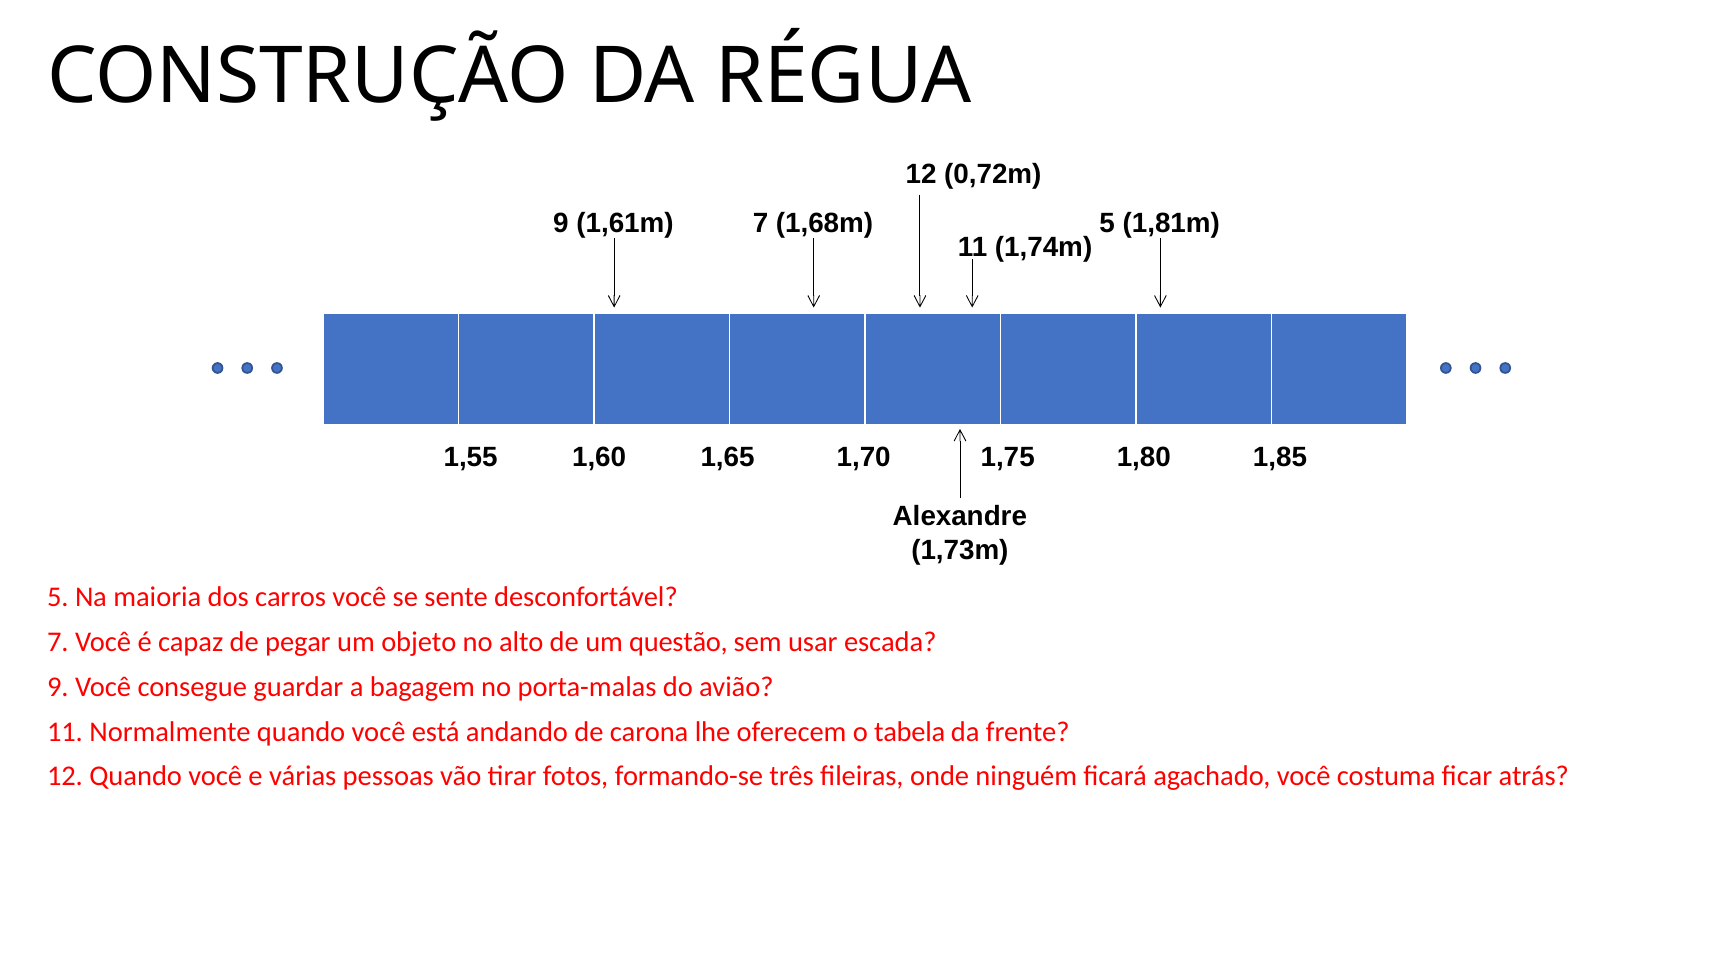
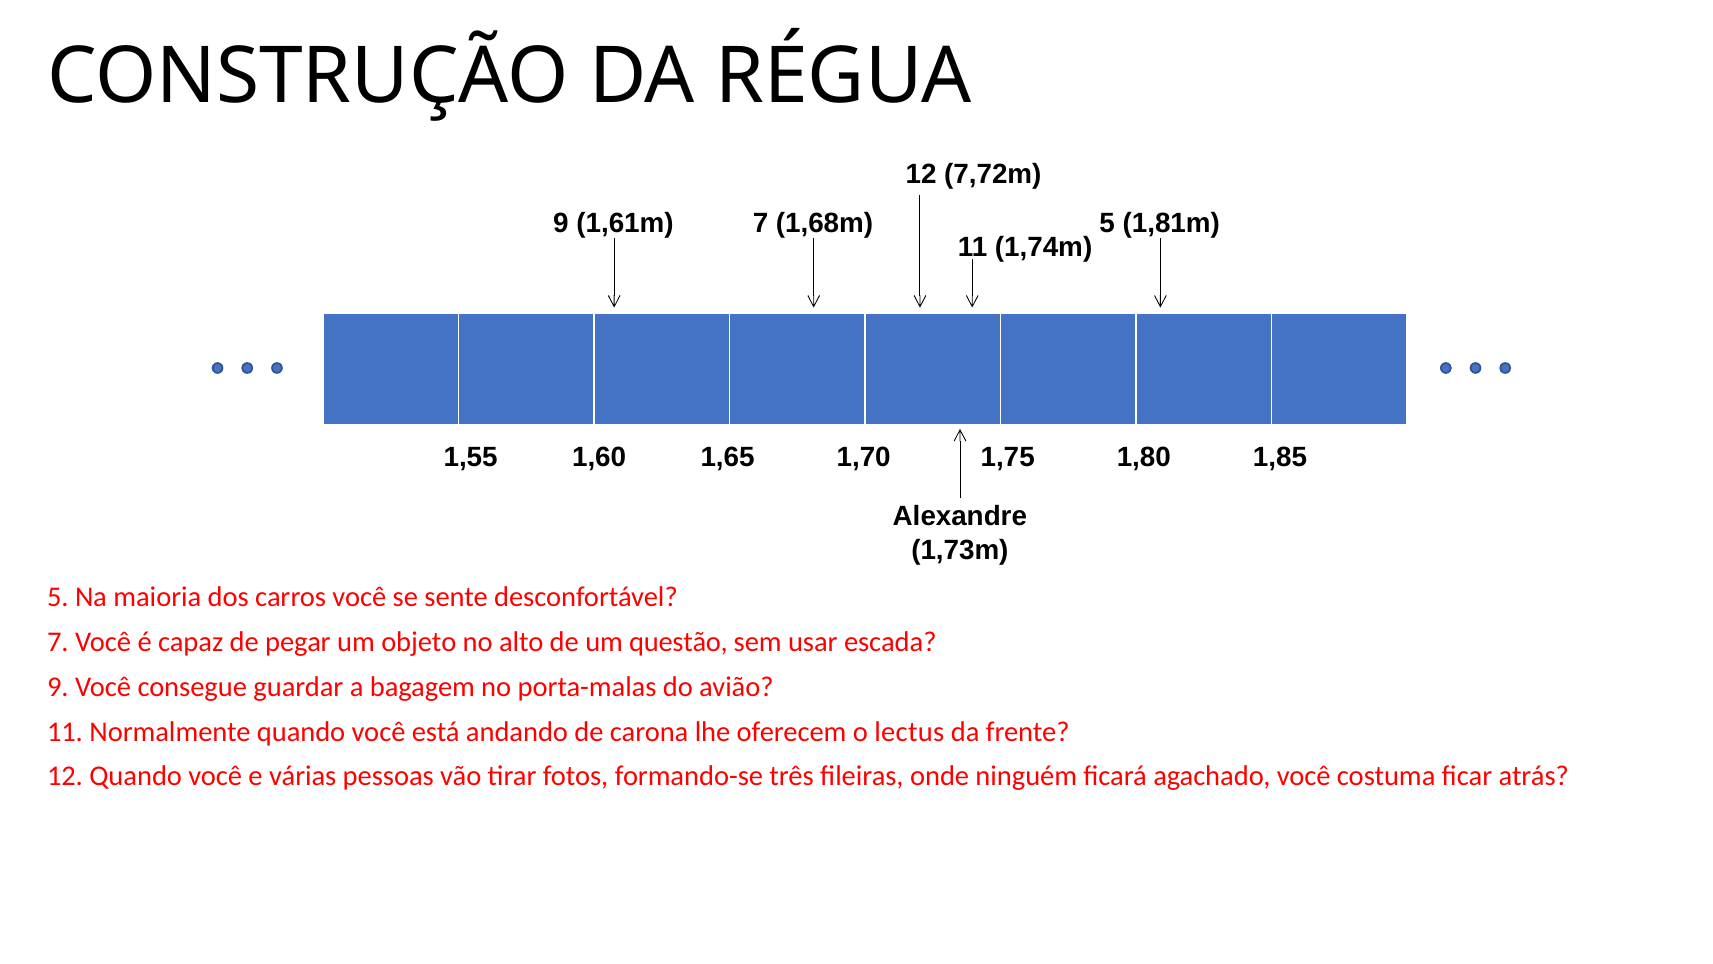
0,72m: 0,72m -> 7,72m (993, 174)
tabela: tabela -> lectus (909, 731)
